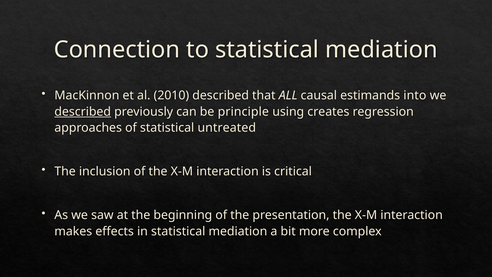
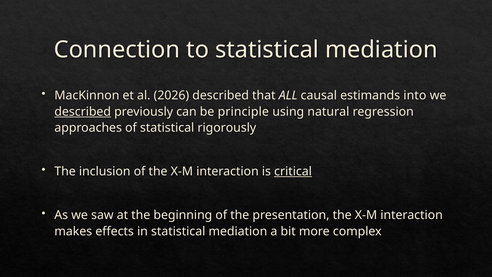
2010: 2010 -> 2026 (171, 95)
creates: creates -> natural (328, 112)
untreated: untreated -> rigorously (227, 128)
critical underline: none -> present (293, 171)
